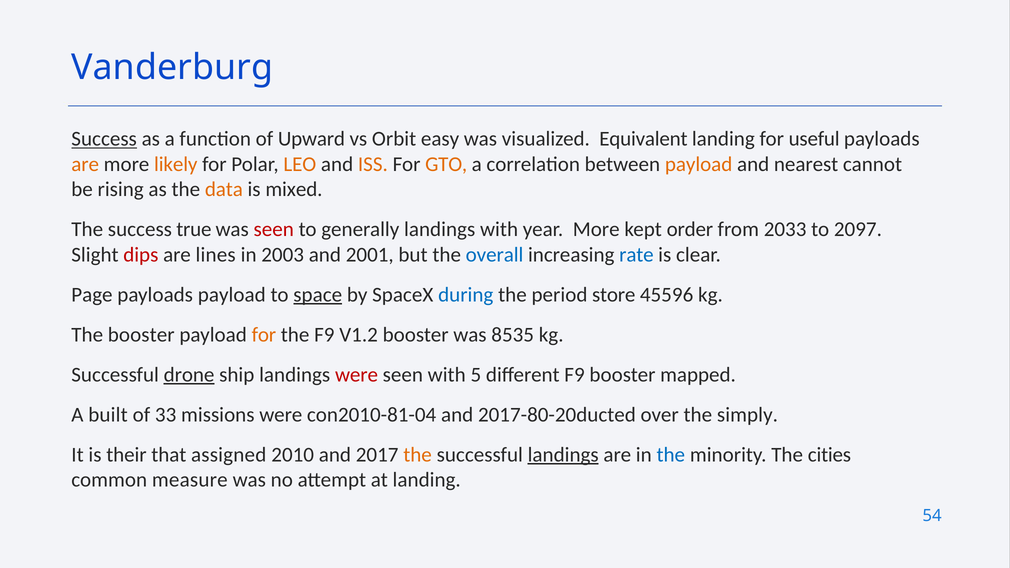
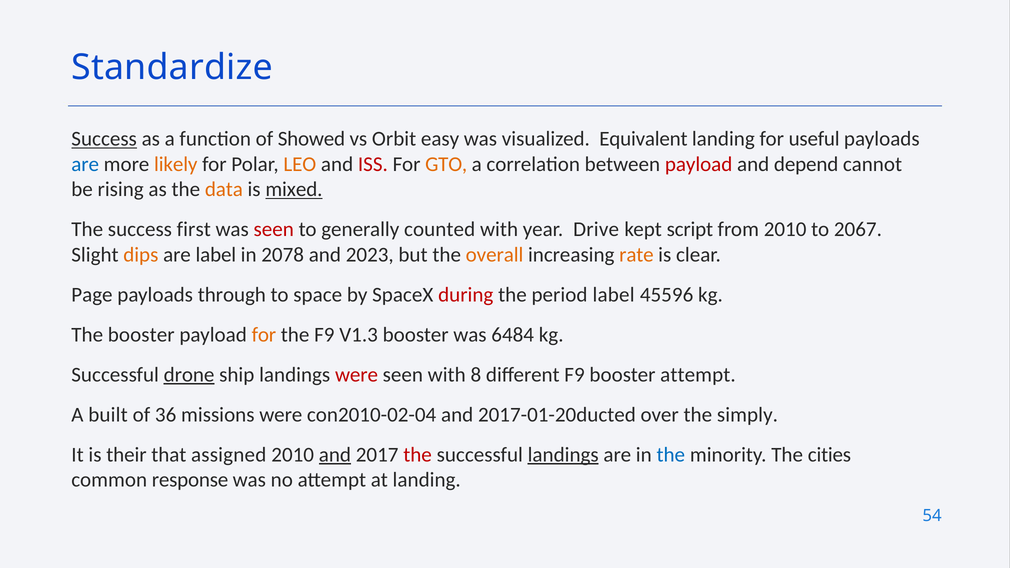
Vanderburg: Vanderburg -> Standardize (172, 67)
Upward: Upward -> Showed (311, 139)
are colour: orange -> blue (85, 164)
ISS colour: orange -> red (373, 164)
payload colour: orange -> red (699, 164)
nearest: nearest -> depend (806, 164)
mixed underline: none -> present (294, 189)
true: true -> first (194, 229)
generally landings: landings -> counted (440, 229)
year More: More -> Drive (596, 229)
order: order -> script (690, 229)
from 2033: 2033 -> 2010 (785, 229)
2097: 2097 -> 2067 (858, 229)
dips colour: red -> orange (141, 255)
are lines: lines -> label (216, 255)
2003: 2003 -> 2078 (283, 255)
2001: 2001 -> 2023 (370, 255)
overall colour: blue -> orange (495, 255)
rate colour: blue -> orange (636, 255)
payloads payload: payload -> through (232, 295)
space underline: present -> none (318, 295)
during colour: blue -> red (466, 295)
period store: store -> label (614, 295)
V1.2: V1.2 -> V1.3 (359, 335)
8535: 8535 -> 6484 (513, 335)
5: 5 -> 8 (476, 375)
booster mapped: mapped -> attempt (698, 375)
33: 33 -> 36 (166, 415)
con2010-81-04: con2010-81-04 -> con2010-02-04 (372, 415)
2017-80-20ducted: 2017-80-20ducted -> 2017-01-20ducted (557, 415)
and underline: none -> present (335, 455)
the colour: orange -> red (418, 455)
measure: measure -> response (190, 480)
